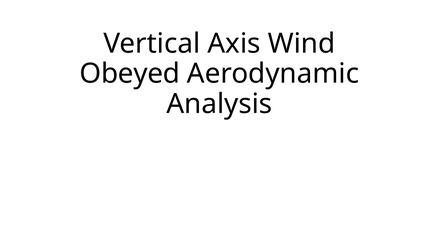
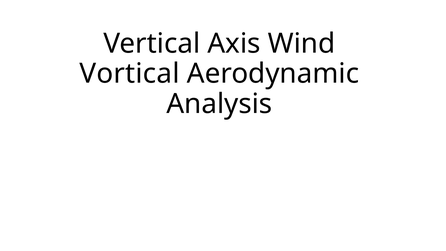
Obeyed: Obeyed -> Vortical (130, 74)
